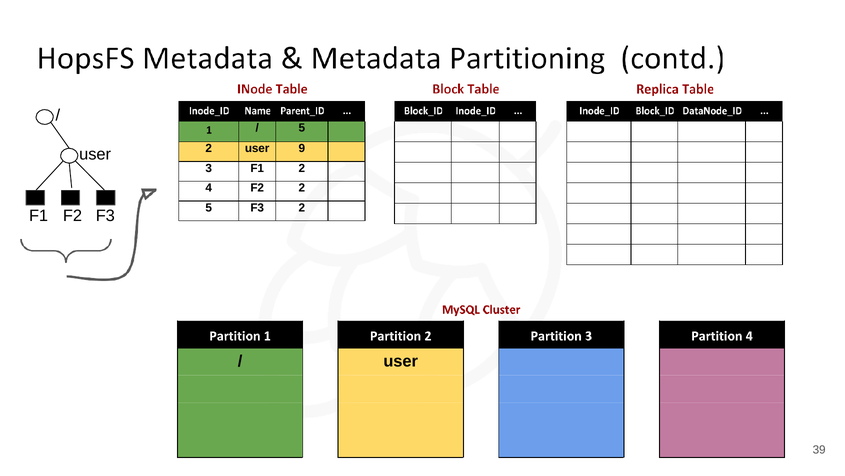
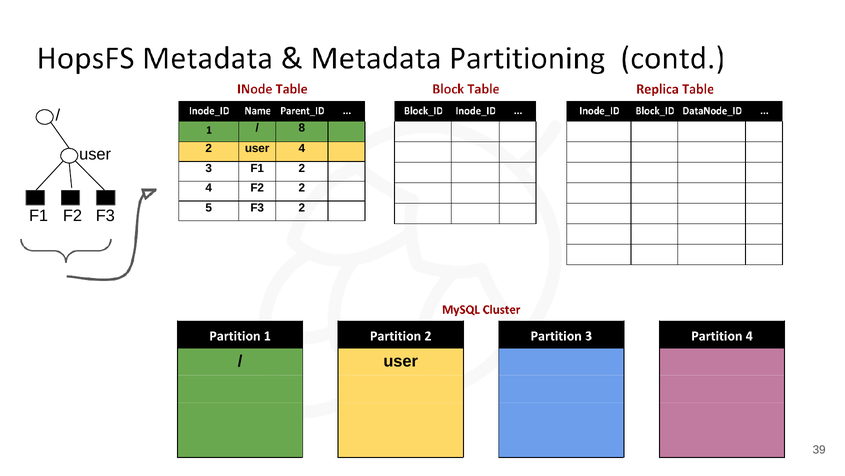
5: 5 -> 8 (302, 128)
user 9: 9 -> 4 (302, 148)
